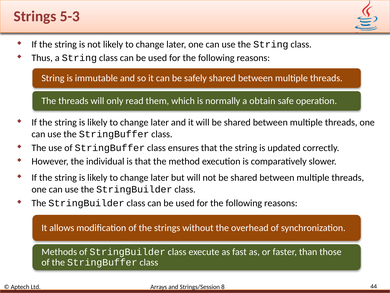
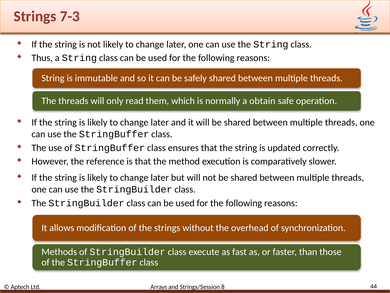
5-3: 5-3 -> 7-3 (70, 16)
individual: individual -> reference (105, 161)
